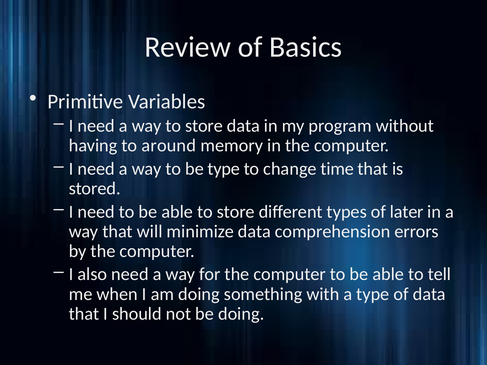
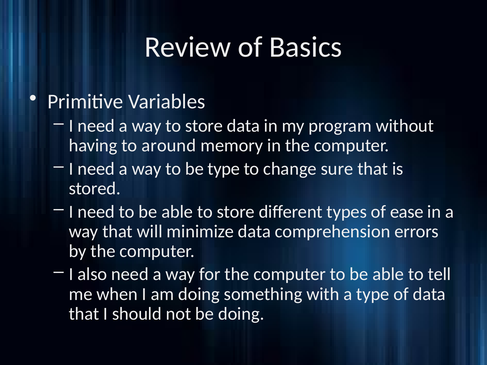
time: time -> sure (337, 169)
later: later -> ease (407, 212)
